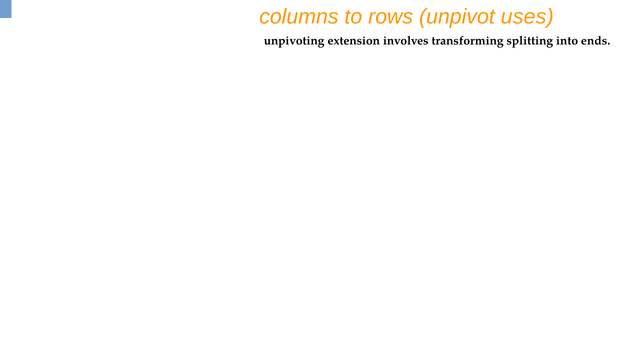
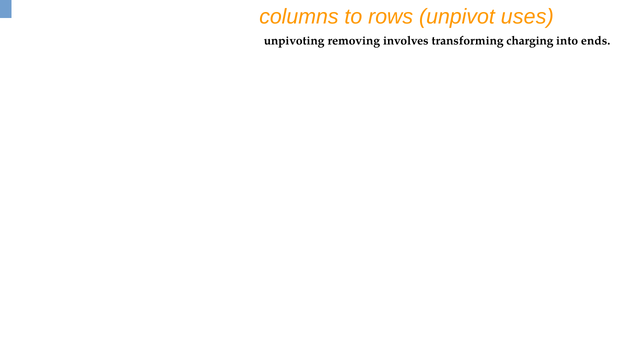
extension: extension -> removing (354, 41)
splitting: splitting -> charging (530, 41)
